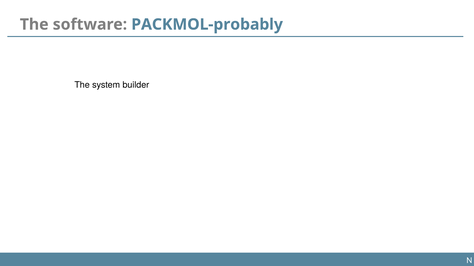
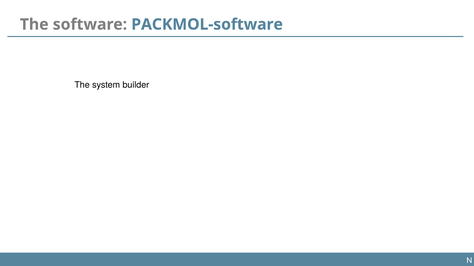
PACKMOL-probably: PACKMOL-probably -> PACKMOL-software (207, 24)
